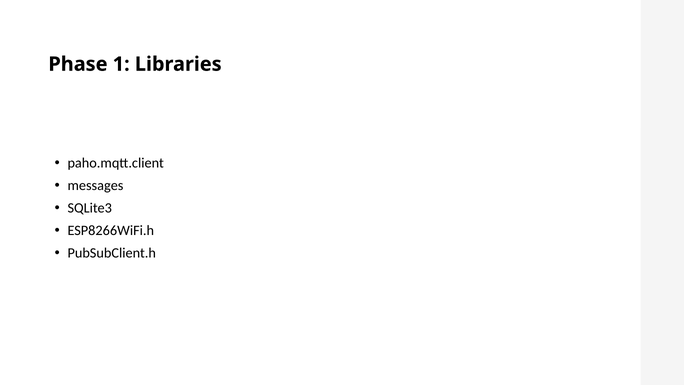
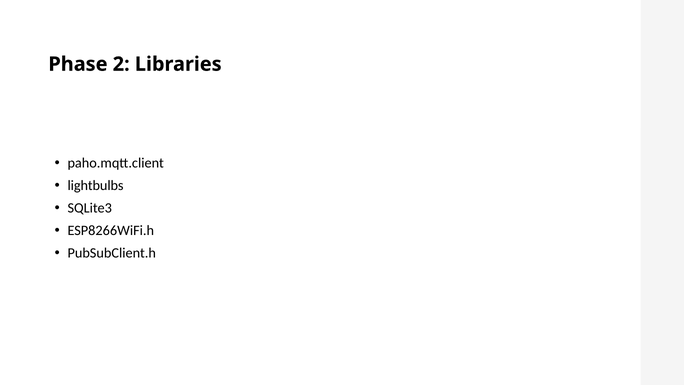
1: 1 -> 2 (121, 64)
messages: messages -> lightbulbs (96, 185)
